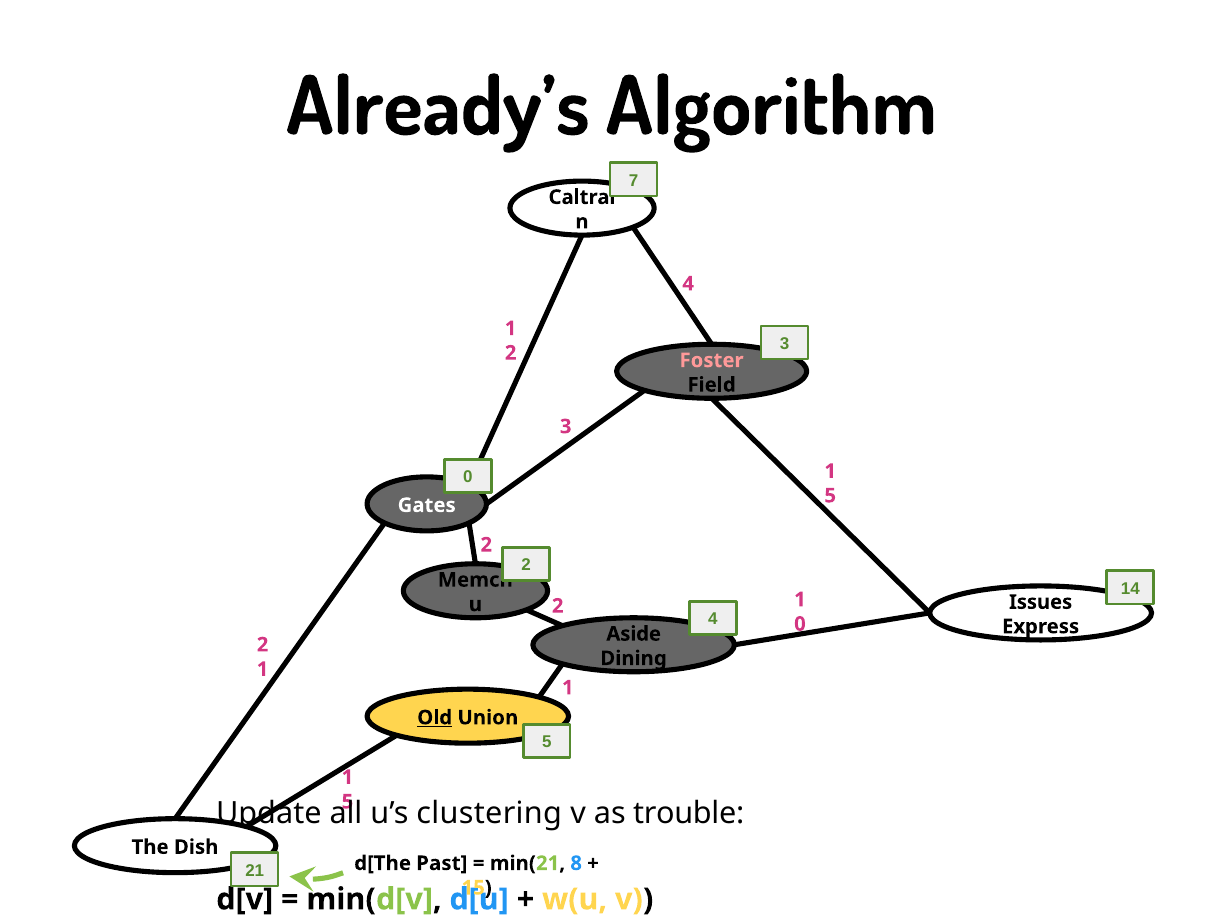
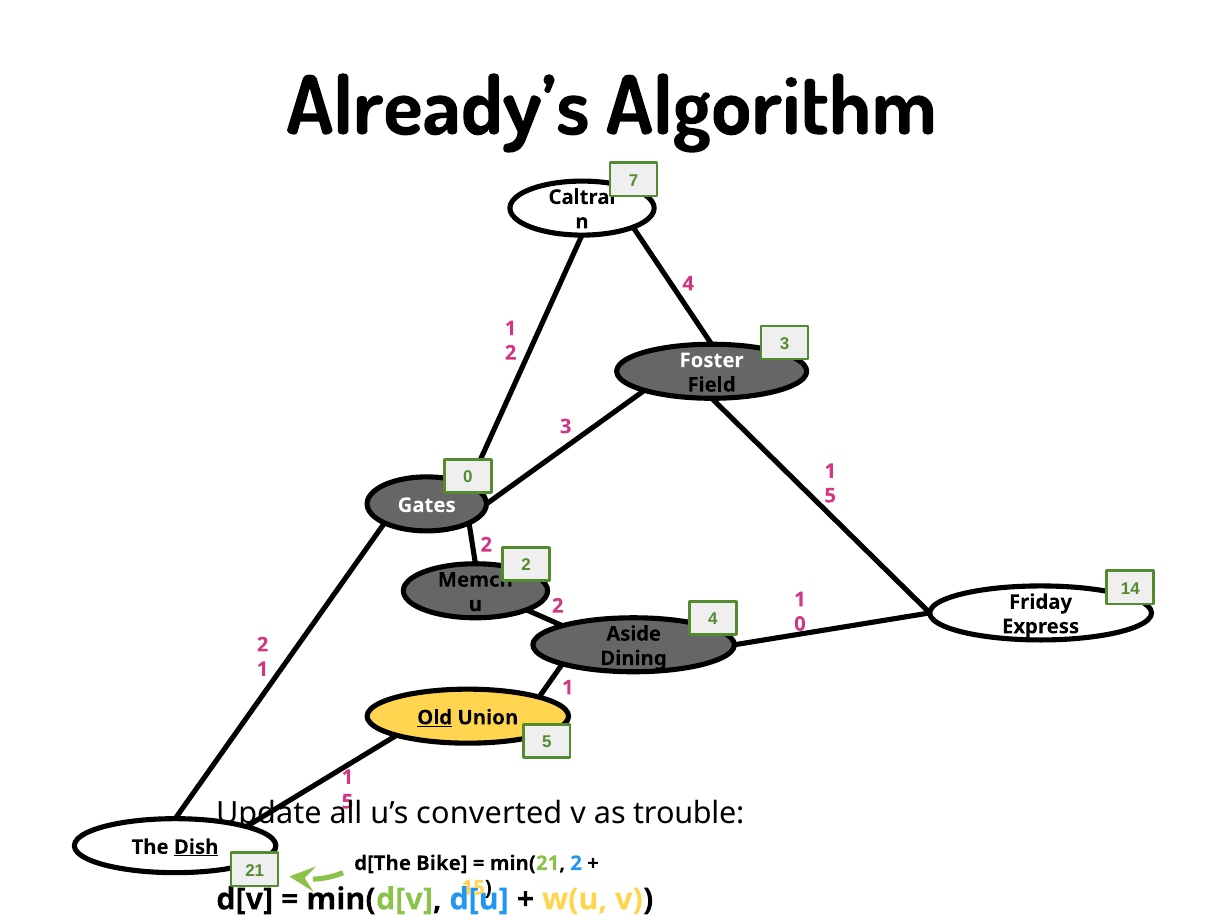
Foster colour: pink -> white (712, 360)
Issues: Issues -> Friday (1041, 602)
clustering: clustering -> converted (489, 814)
Dish underline: none -> present (196, 847)
Past: Past -> Bike (442, 863)
min(21 8: 8 -> 2 (576, 863)
